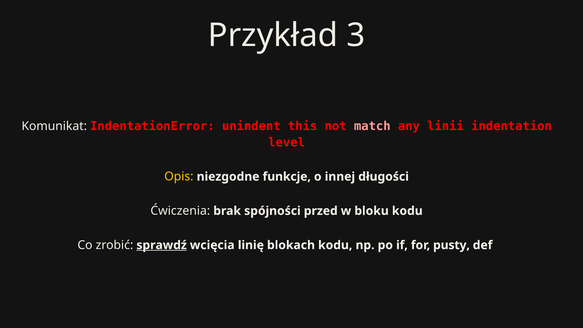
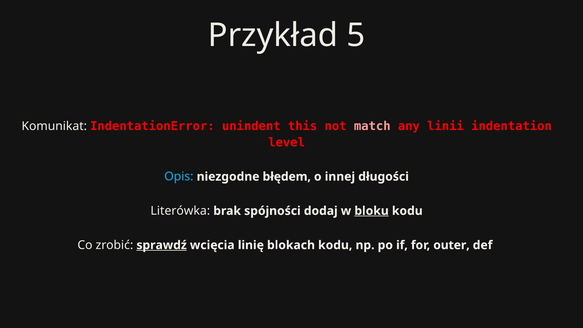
3: 3 -> 5 (356, 35)
Opis colour: yellow -> light blue (179, 177)
funkcje: funkcje -> błędem (287, 177)
Ćwiczenia: Ćwiczenia -> Literówka (180, 211)
przed: przed -> dodaj (321, 211)
bloku underline: none -> present (372, 211)
pusty: pusty -> outer (451, 245)
